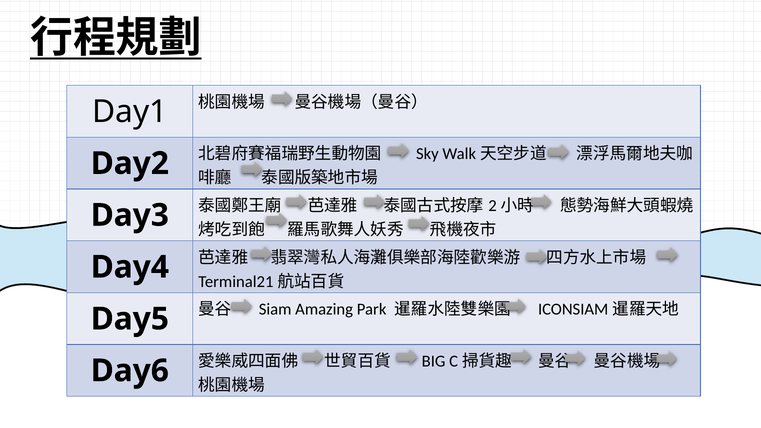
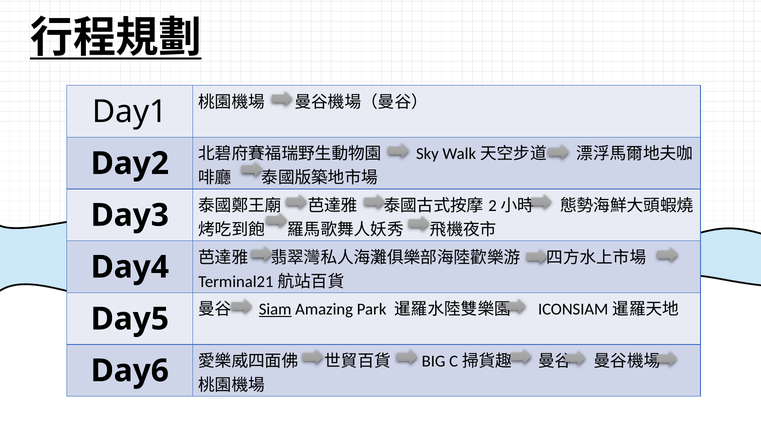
Siam underline: none -> present (275, 309)
